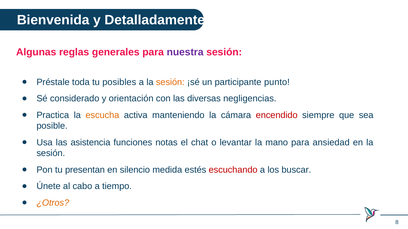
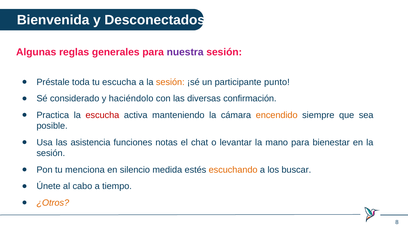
Detalladamente: Detalladamente -> Desconectados (155, 20)
tu posibles: posibles -> escucha (119, 82)
orientación: orientación -> haciéndolo (131, 99)
negligencias: negligencias -> confirmación (250, 99)
escucha colour: orange -> red (102, 115)
encendido colour: red -> orange (277, 115)
ansiedad: ansiedad -> bienestar (331, 143)
presentan: presentan -> menciona (85, 170)
escuchando colour: red -> orange (233, 170)
